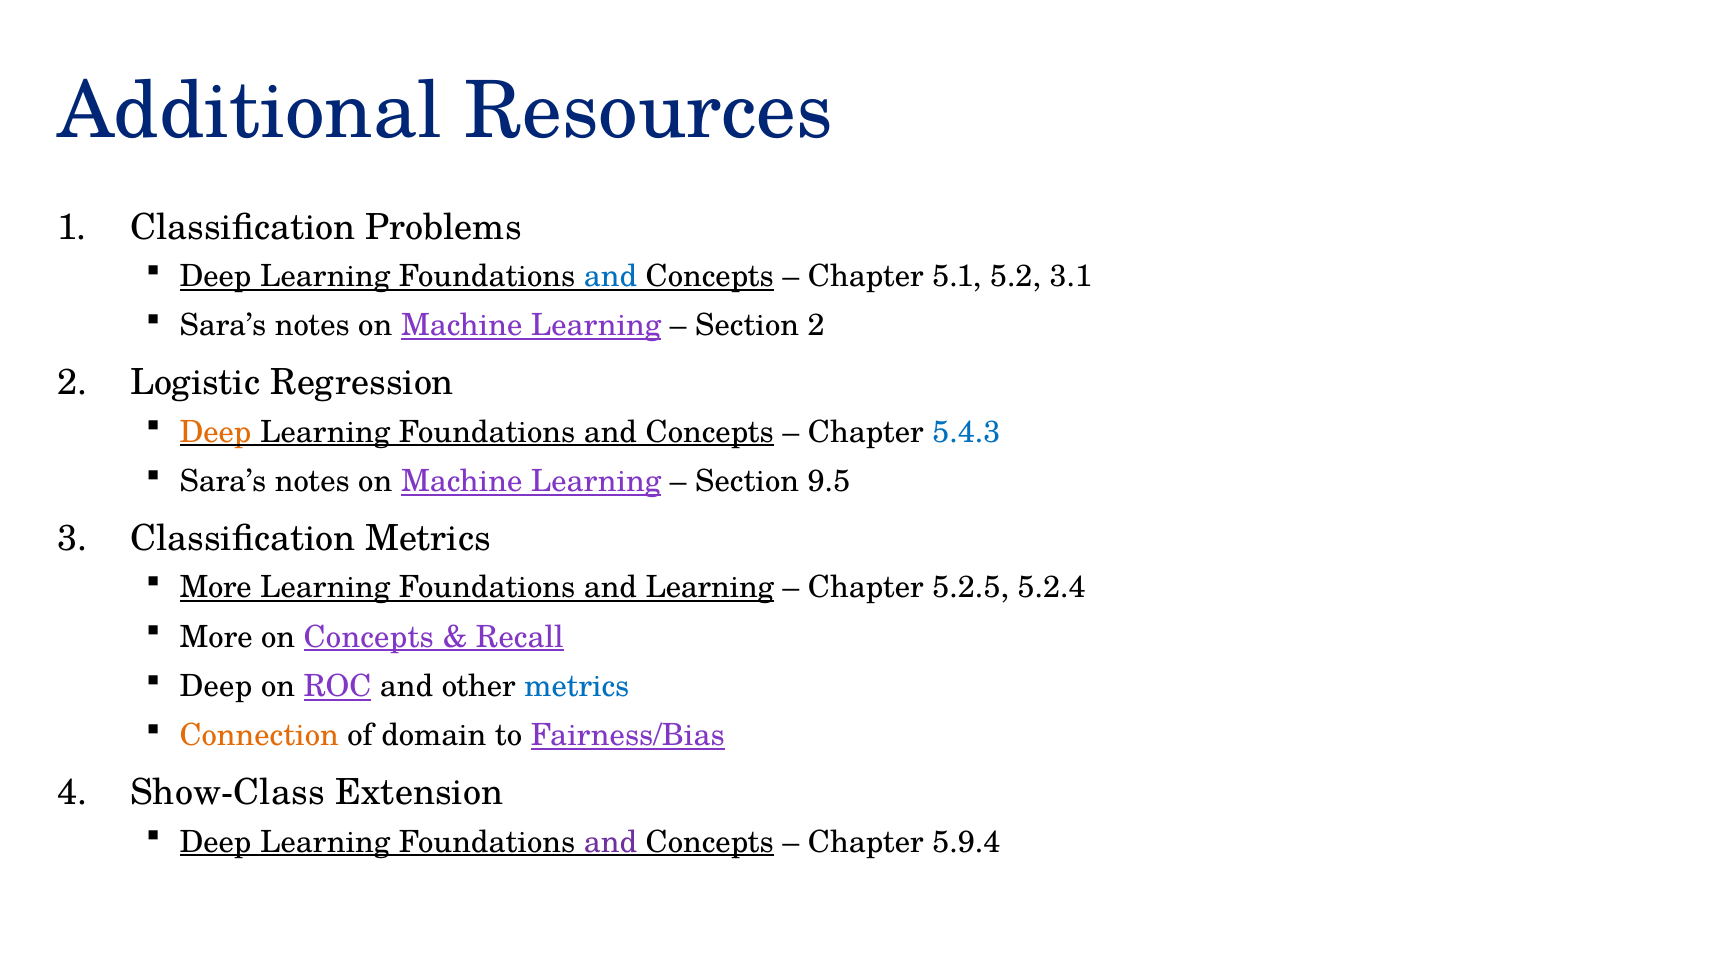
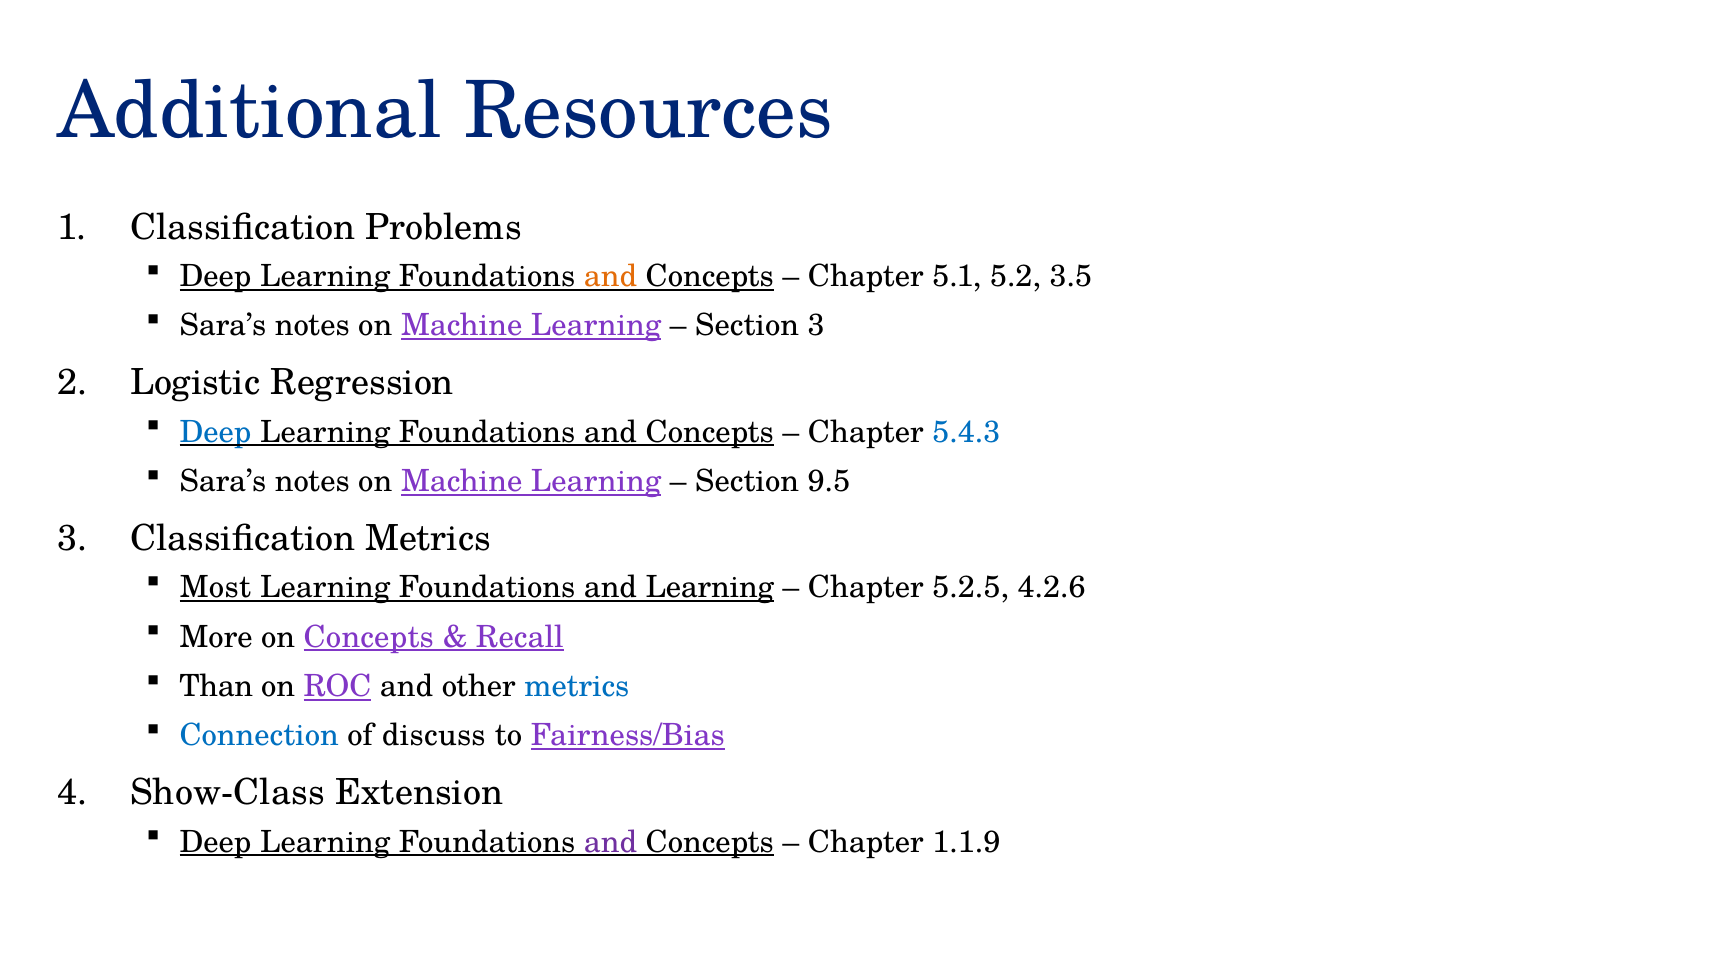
and colour: blue -> orange (610, 277)
3.1: 3.1 -> 3.5 (1071, 277)
Section 2: 2 -> 3 (816, 326)
Deep colour: orange -> blue (216, 432)
More: More -> Most (215, 588)
5.2.4: 5.2.4 -> 4.2.6 (1052, 588)
Deep: Deep -> Than (216, 687)
Connection colour: orange -> blue (259, 736)
domain: domain -> discuss (434, 736)
5.9.4: 5.9.4 -> 1.1.9 (966, 842)
